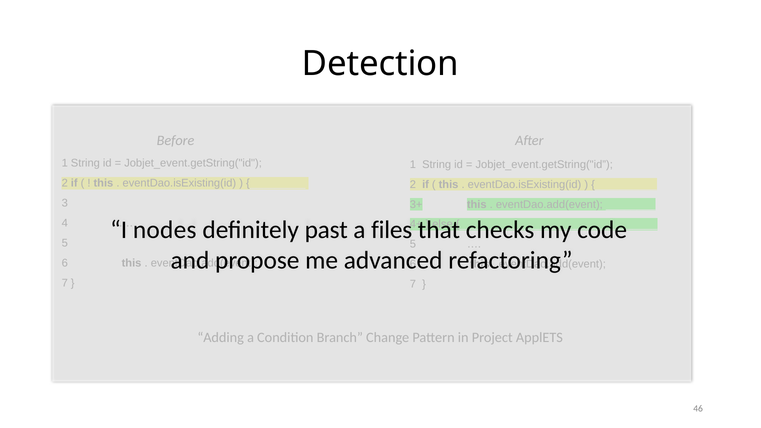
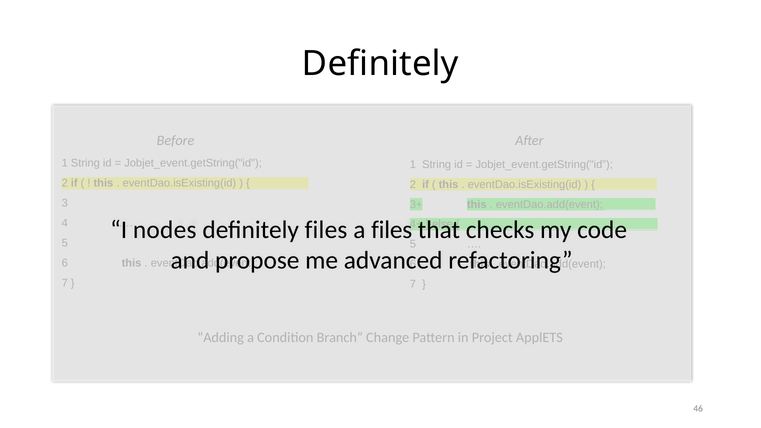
Detection: Detection -> Definitely (380, 64)
definitely past: past -> files (326, 230)
